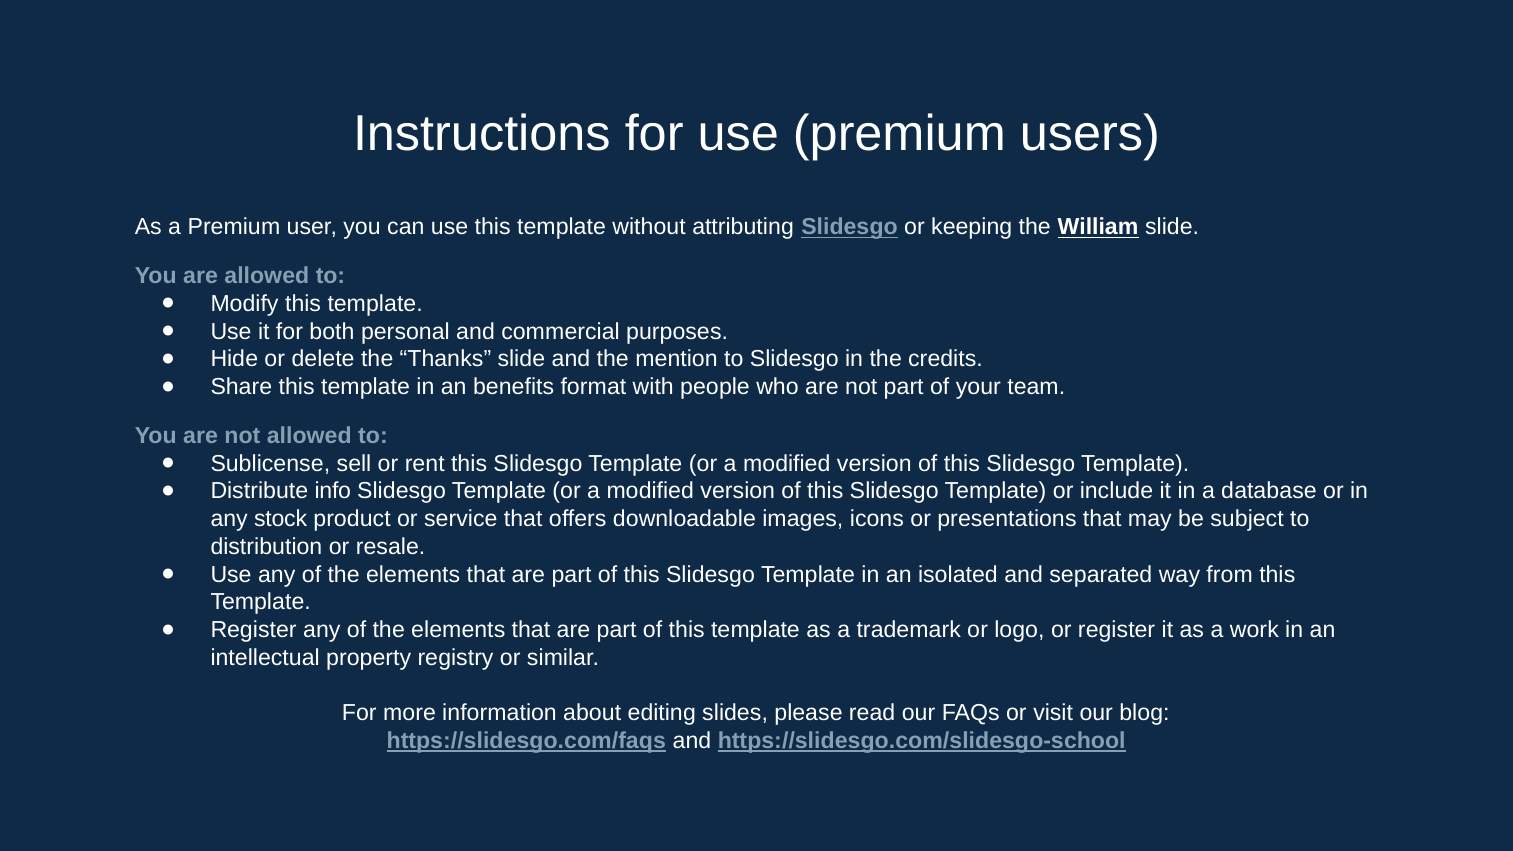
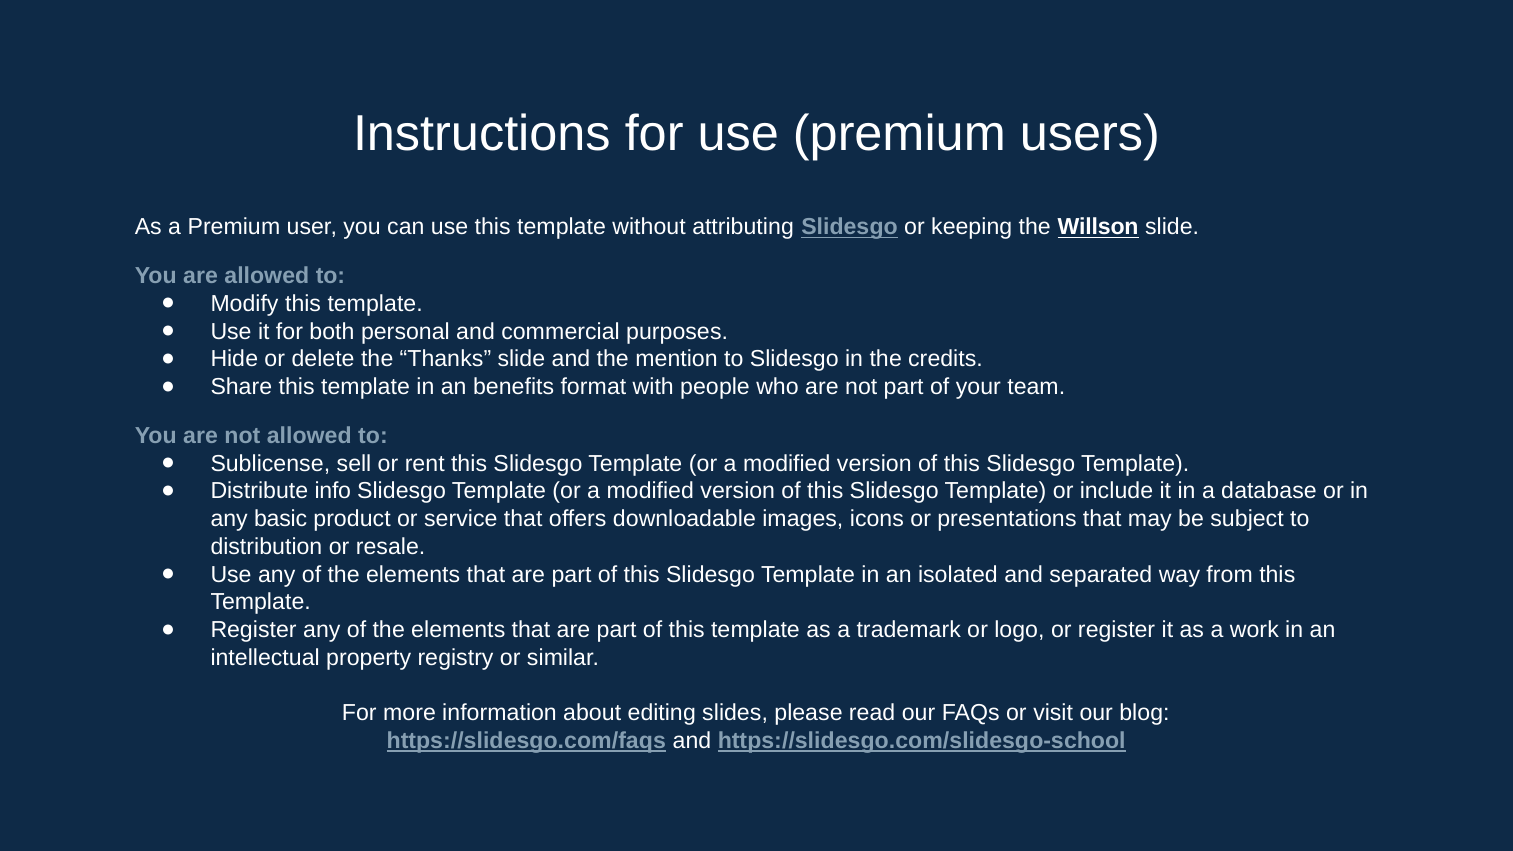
William: William -> Willson (1098, 227)
stock: stock -> basic (281, 519)
